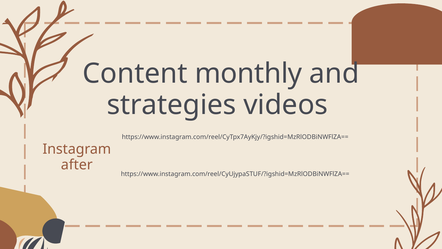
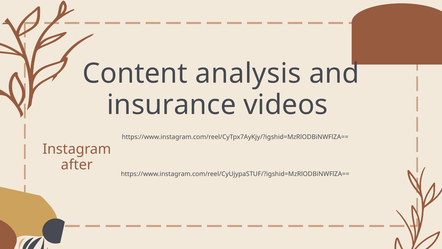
monthly: monthly -> analysis (248, 74)
strategies: strategies -> insurance (171, 105)
